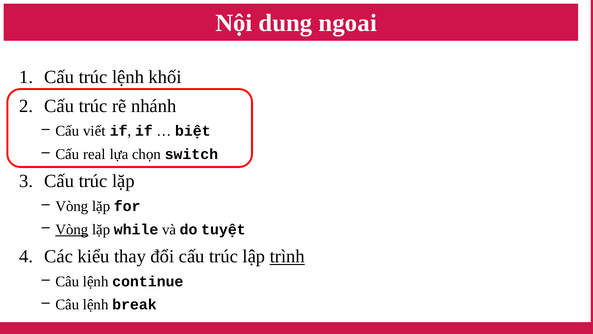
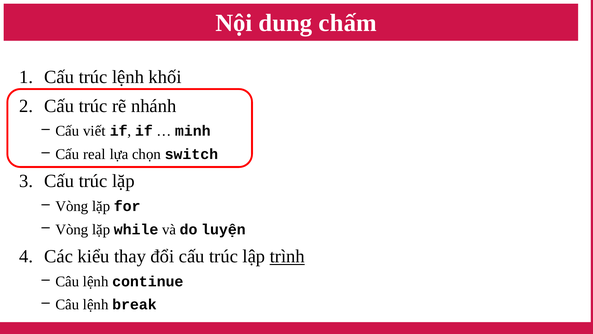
ngoai: ngoai -> chấm (348, 23)
biệt: biệt -> minh (193, 131)
Vòng underline: present -> none (72, 229)
tuyệt: tuyệt -> luyện (223, 229)
